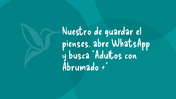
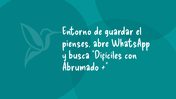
Nuestro: Nuestro -> Entorno (77, 31)
Adultos: Adultos -> Difíciles (107, 55)
